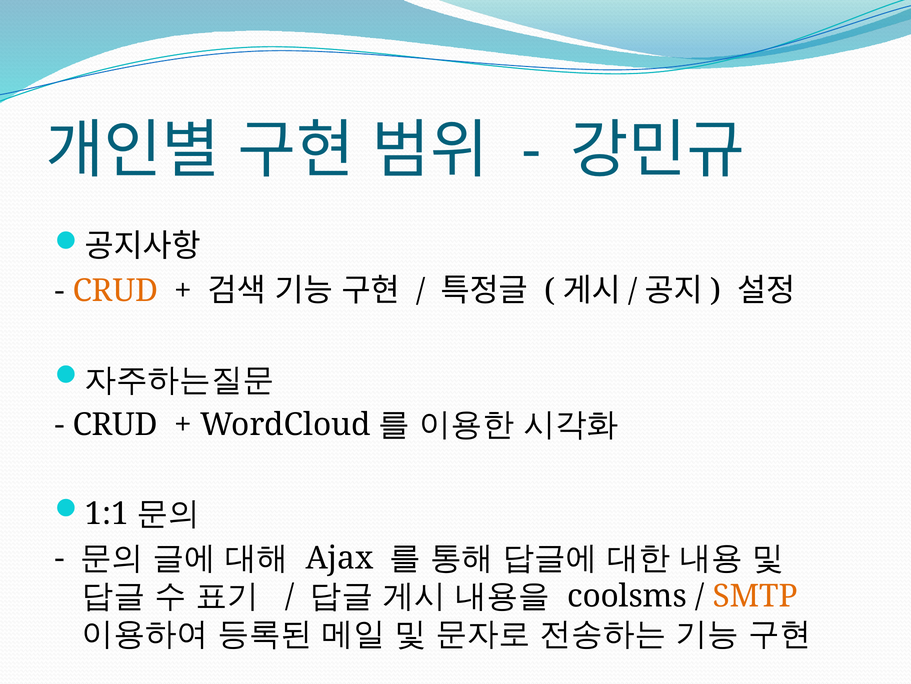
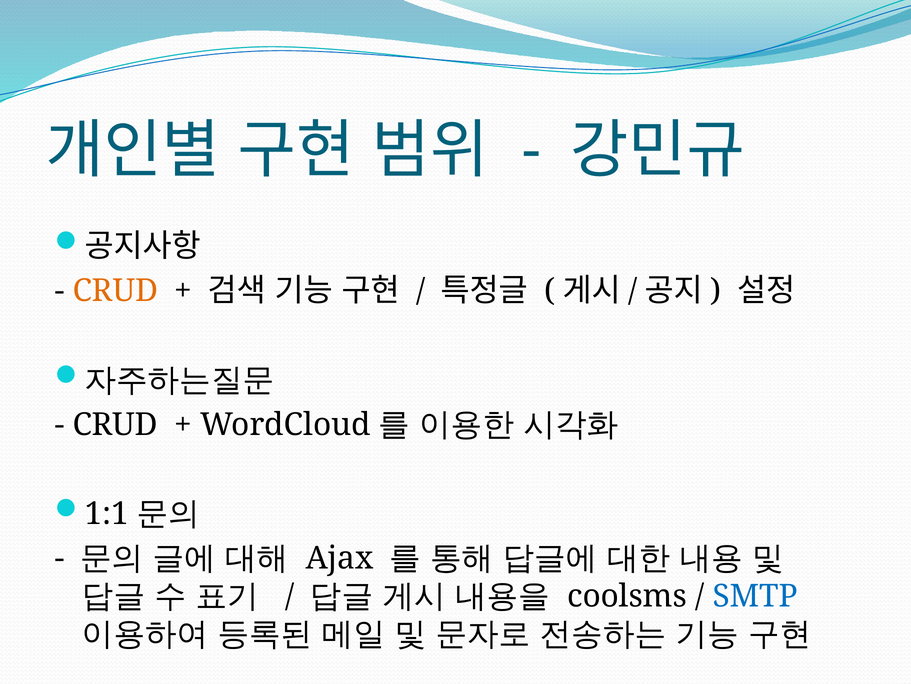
SMTP colour: orange -> blue (755, 596)
